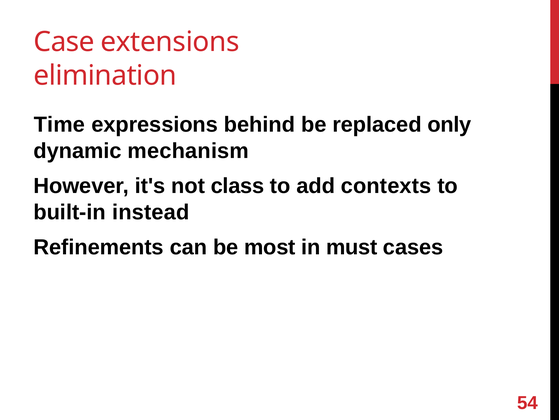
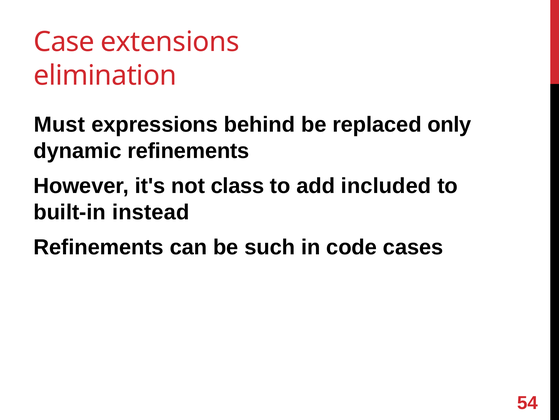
Time: Time -> Must (59, 124)
dynamic mechanism: mechanism -> refinements (188, 151)
contexts: contexts -> included (386, 186)
most: most -> such (270, 247)
must: must -> code (352, 247)
